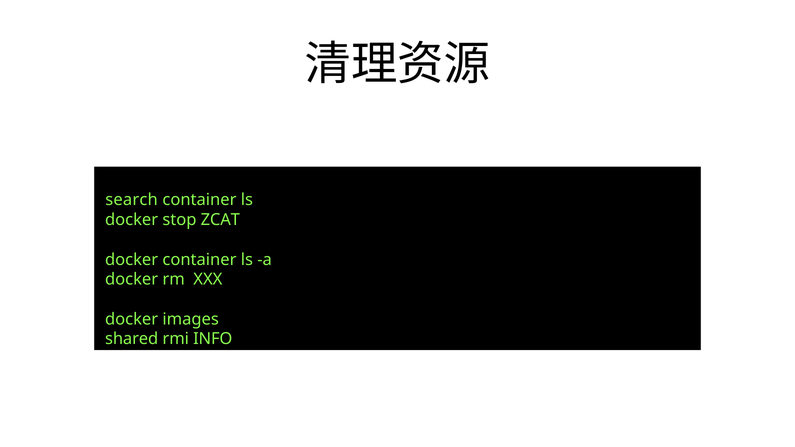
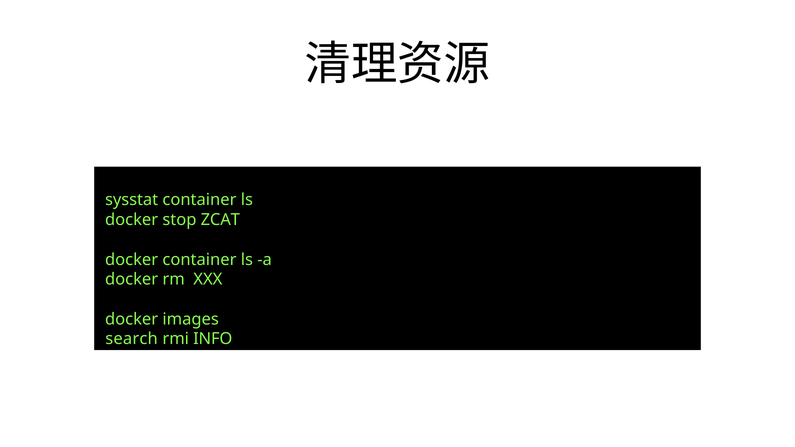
search: search -> sysstat (132, 200)
shared: shared -> search (132, 339)
